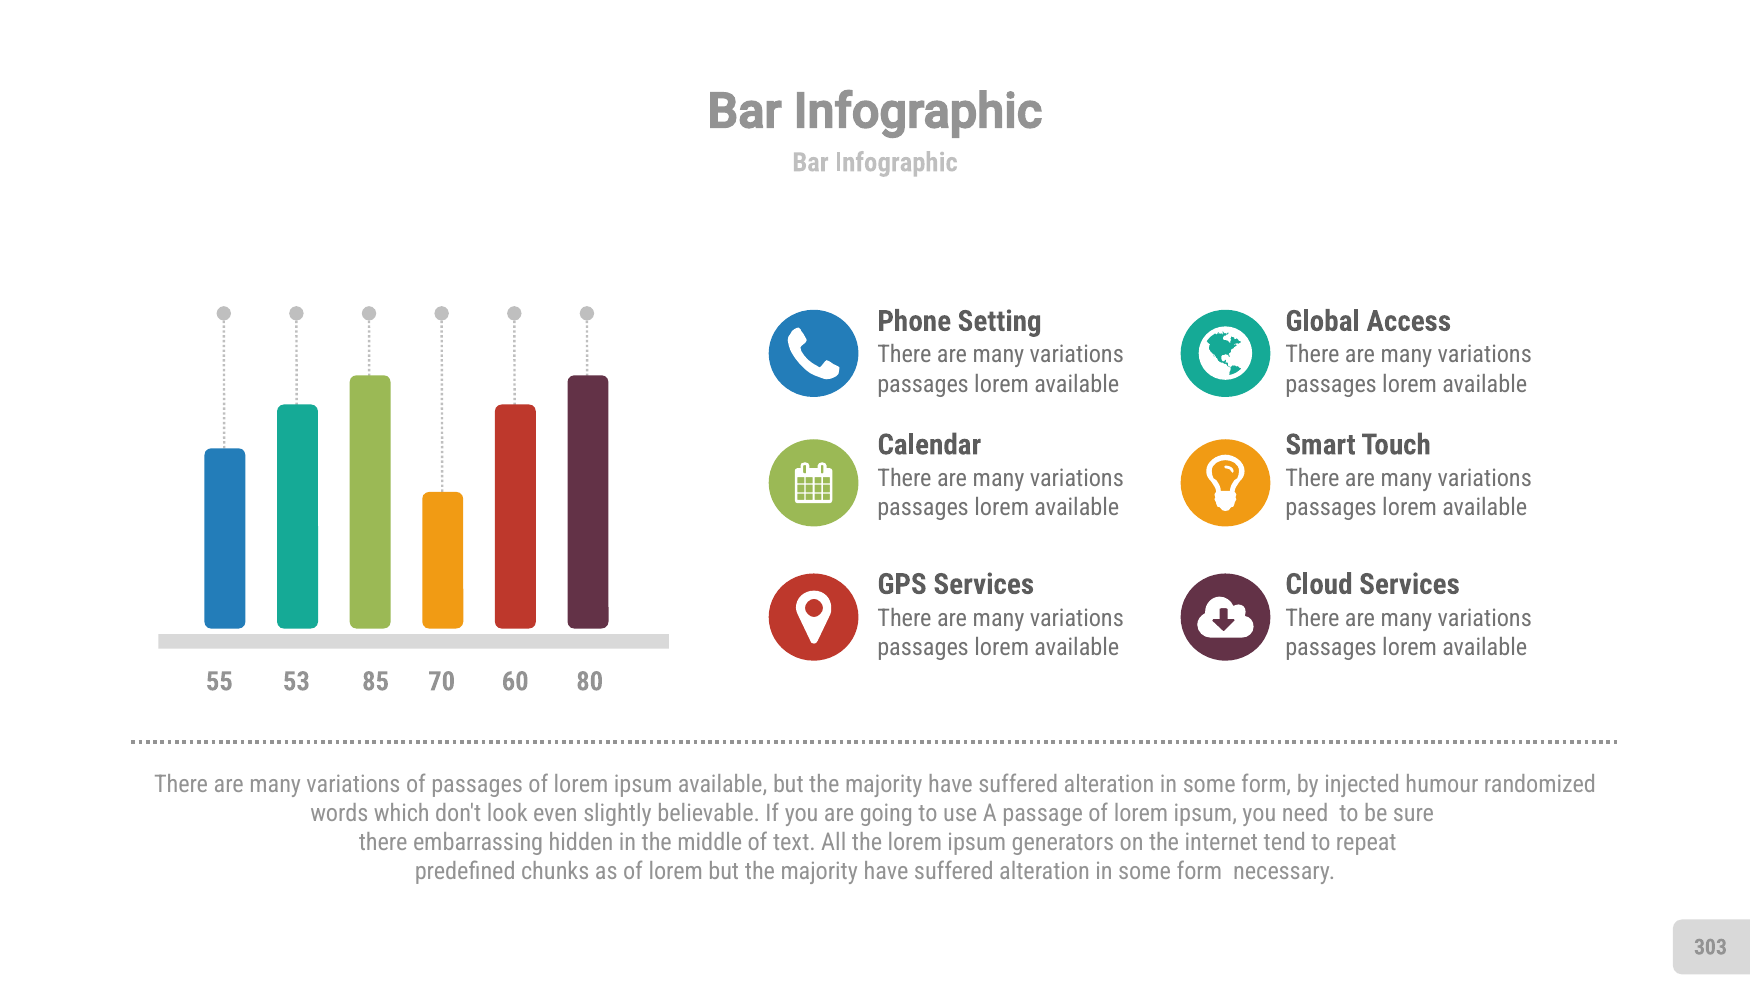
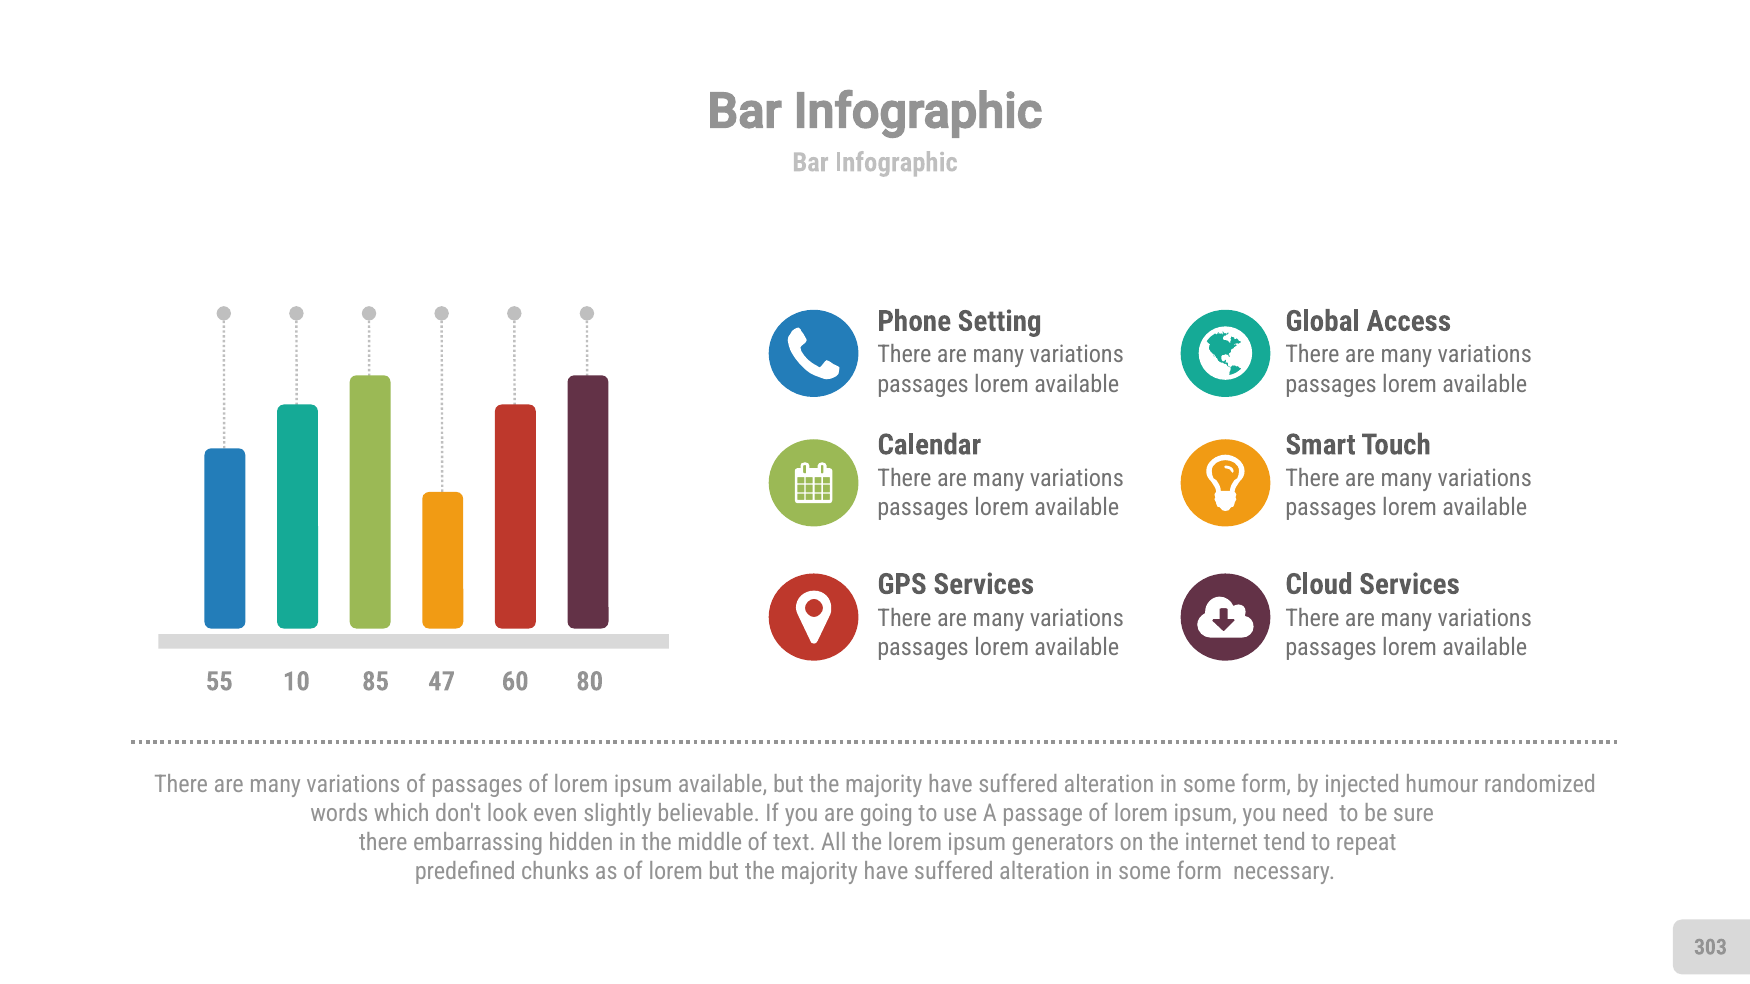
53: 53 -> 10 (296, 682)
70: 70 -> 47 (442, 682)
